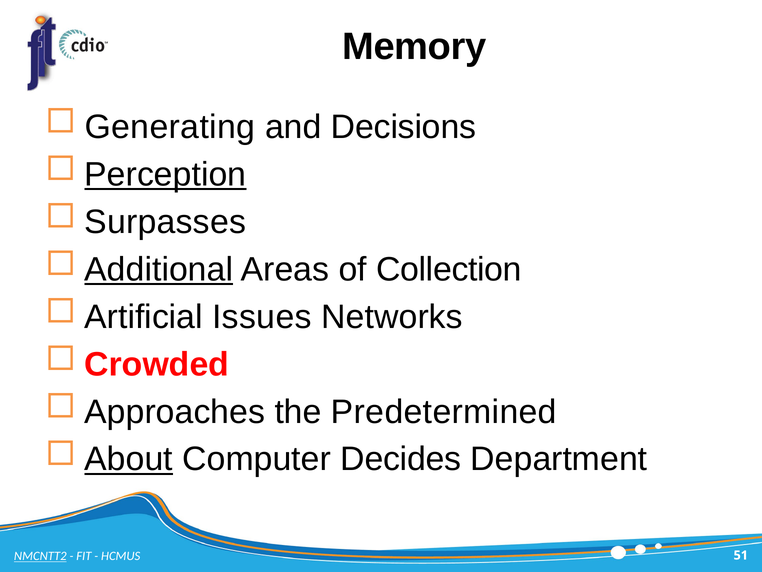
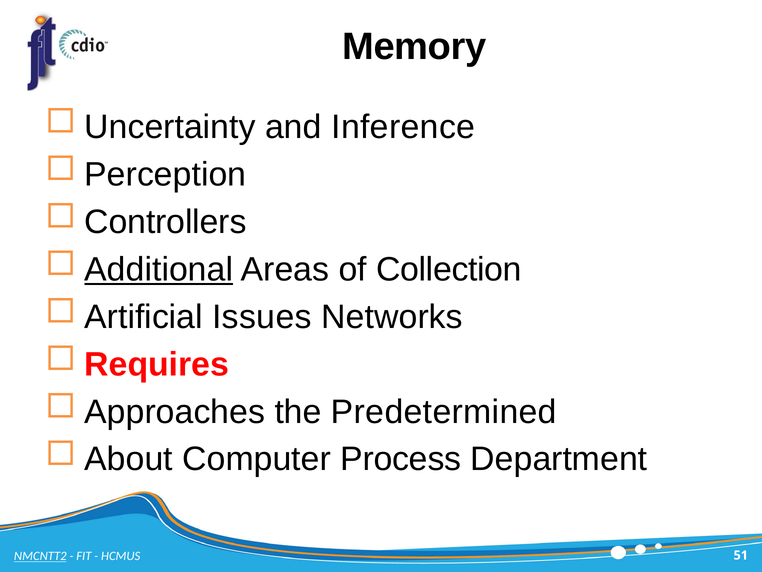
Generating: Generating -> Uncertainty (170, 127)
Decisions: Decisions -> Inference (403, 127)
Perception underline: present -> none (165, 174)
Surpasses: Surpasses -> Controllers (165, 222)
Crowded: Crowded -> Requires (157, 364)
About underline: present -> none (129, 459)
Decides: Decides -> Process (401, 459)
